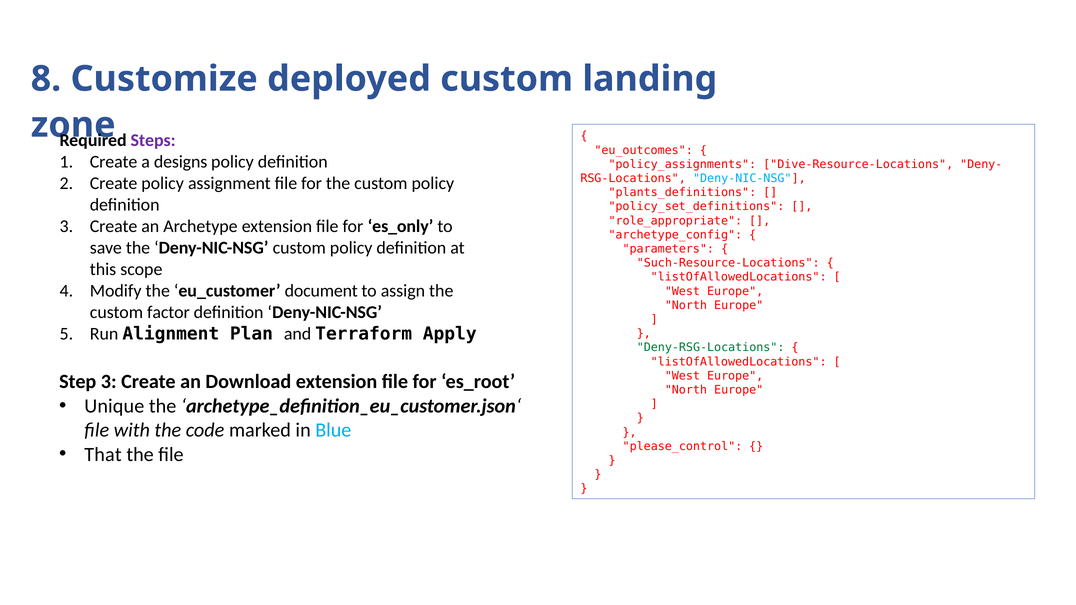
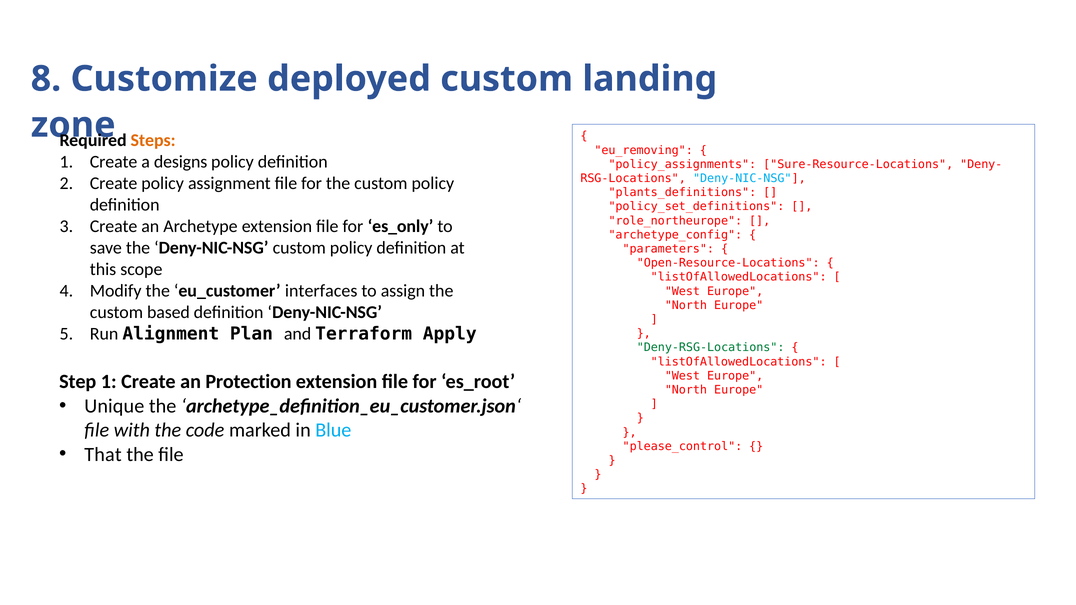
Steps colour: purple -> orange (153, 140)
eu_outcomes: eu_outcomes -> eu_removing (644, 150)
Dive-Resource-Locations: Dive-Resource-Locations -> Sure-Resource-Locations (858, 164)
role_appropriate: role_appropriate -> role_northeurope (675, 221)
Such-Resource-Locations: Such-Resource-Locations -> Open-Resource-Locations (728, 263)
document: document -> interfaces (321, 291)
factor: factor -> based (168, 312)
Step 3: 3 -> 1 (109, 382)
Download: Download -> Protection (248, 382)
